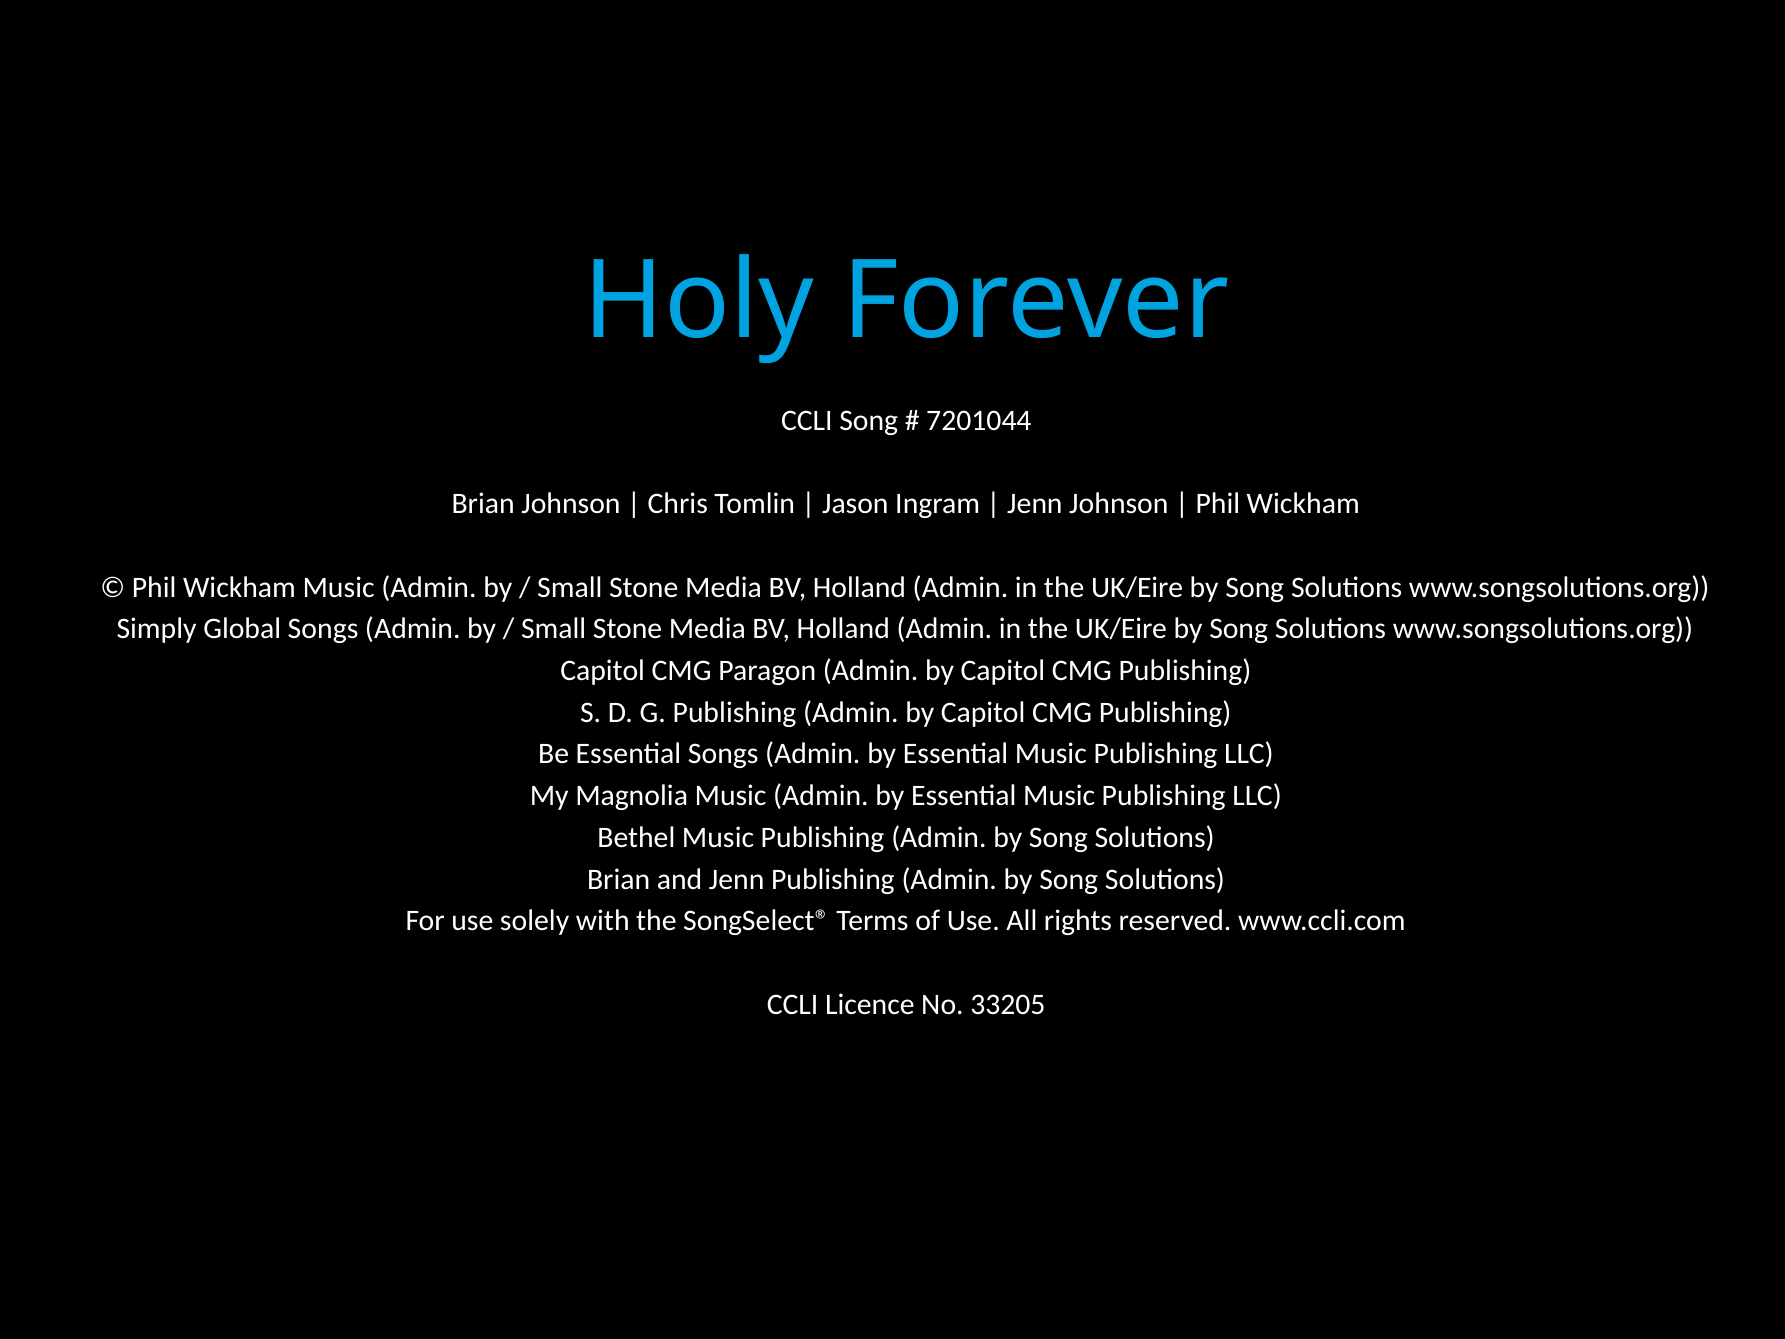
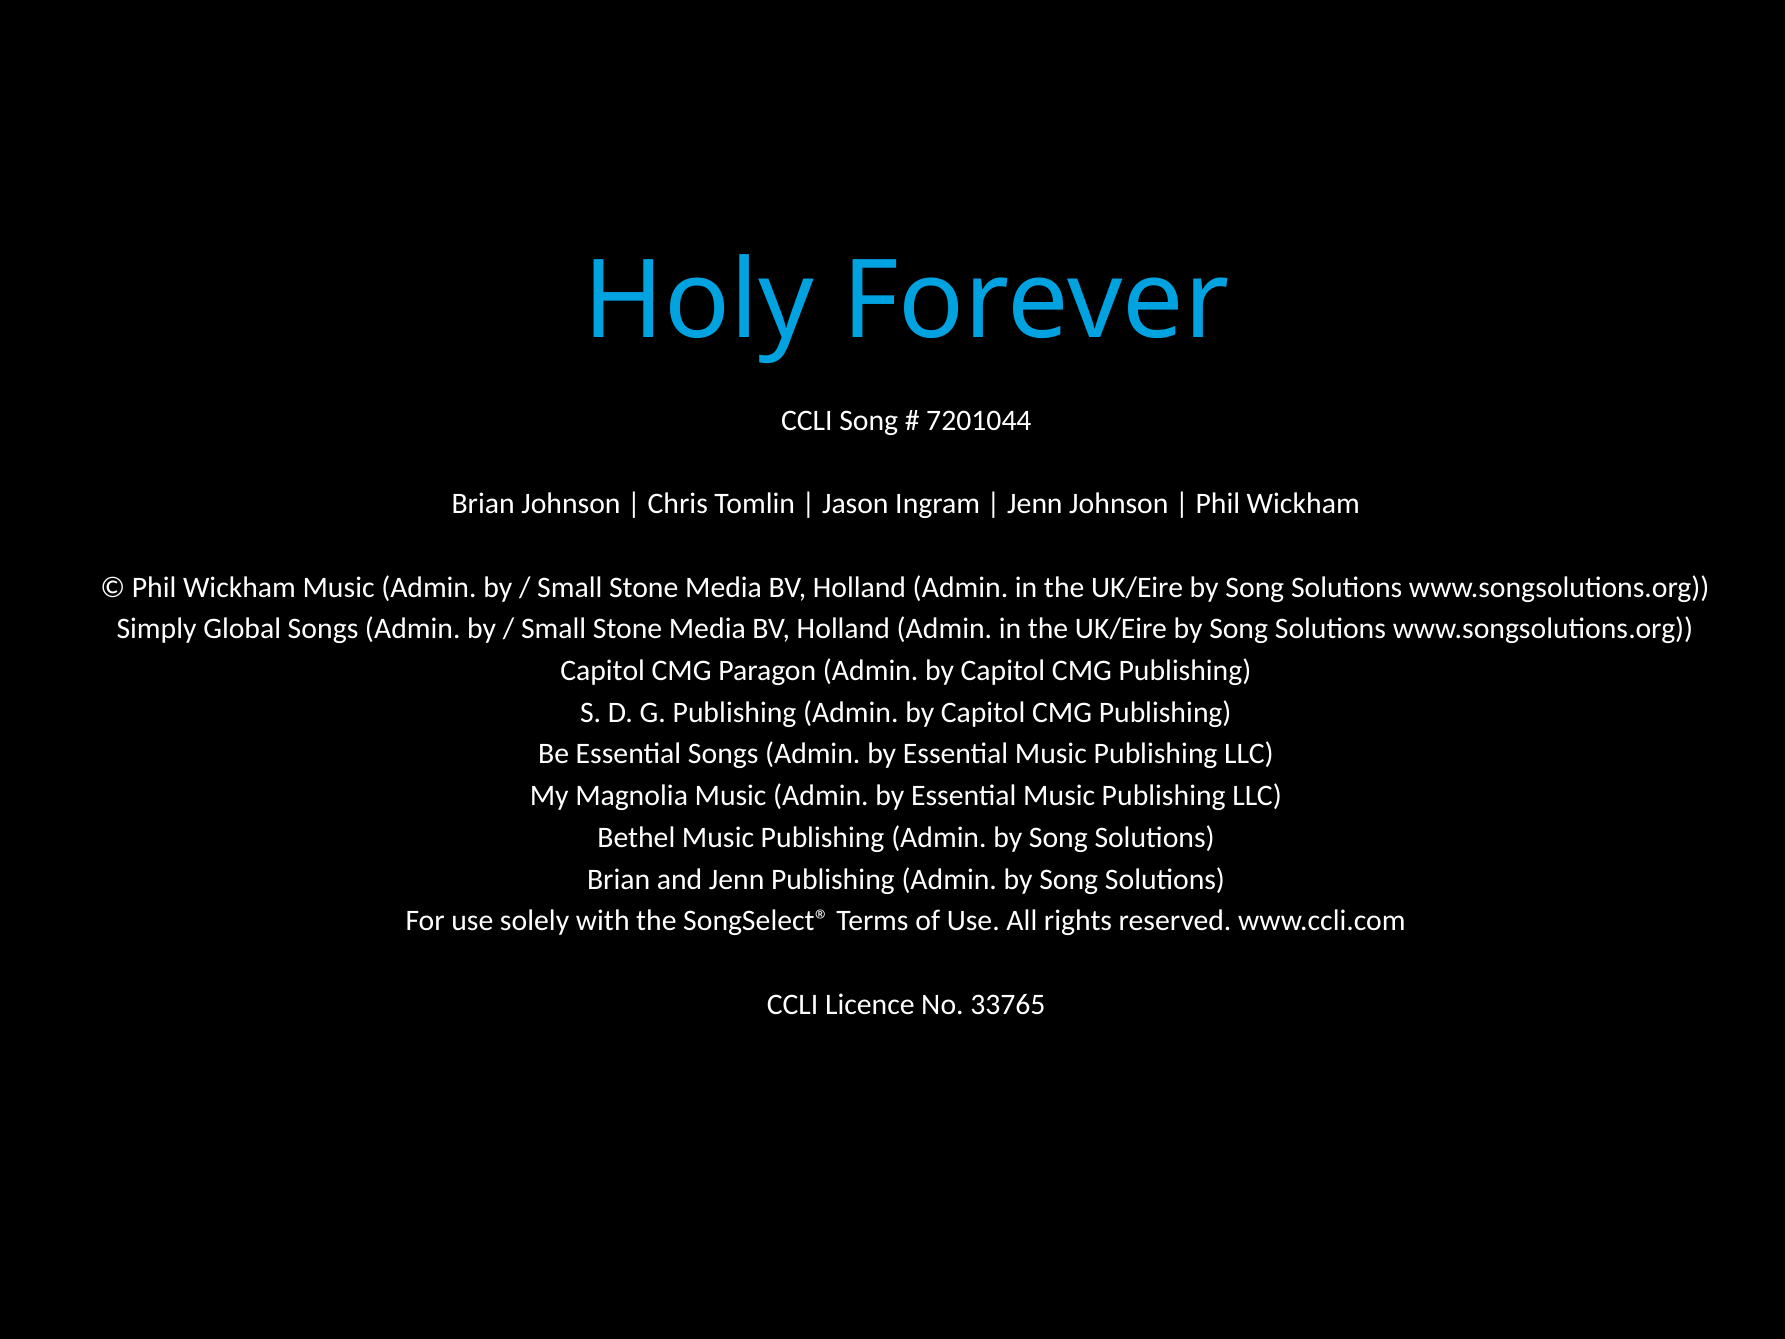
33205: 33205 -> 33765 (1008, 1004)
